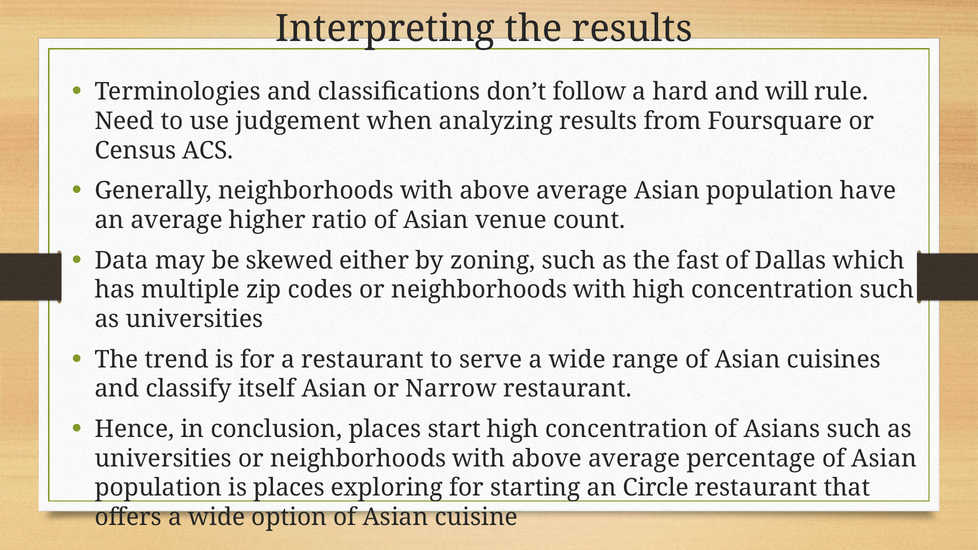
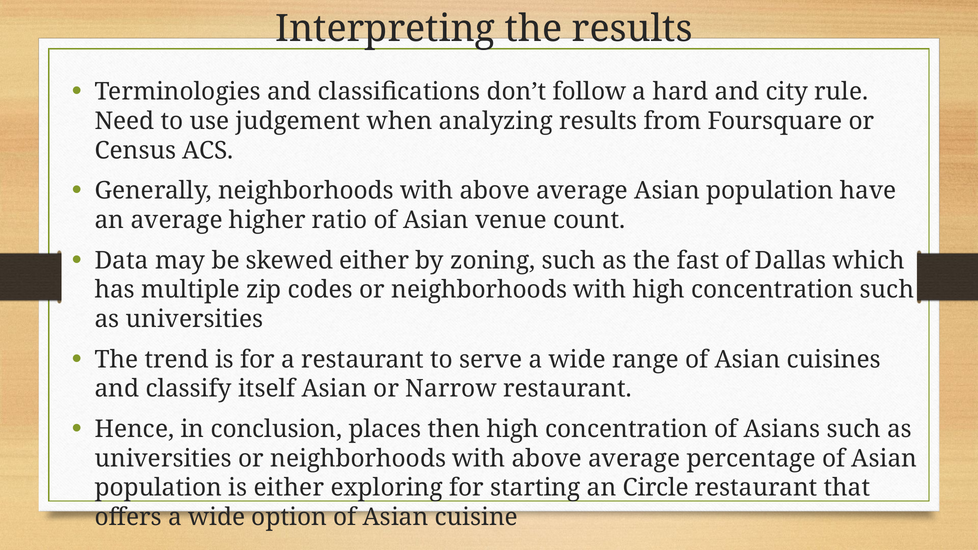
will: will -> city (787, 92)
start: start -> then (454, 429)
is places: places -> either (289, 488)
